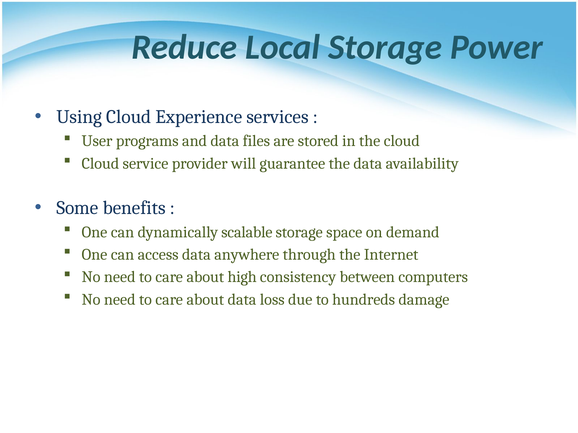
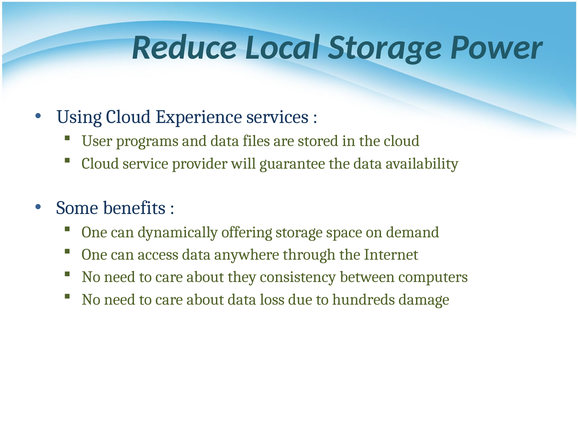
scalable: scalable -> offering (247, 232)
high: high -> they (242, 277)
